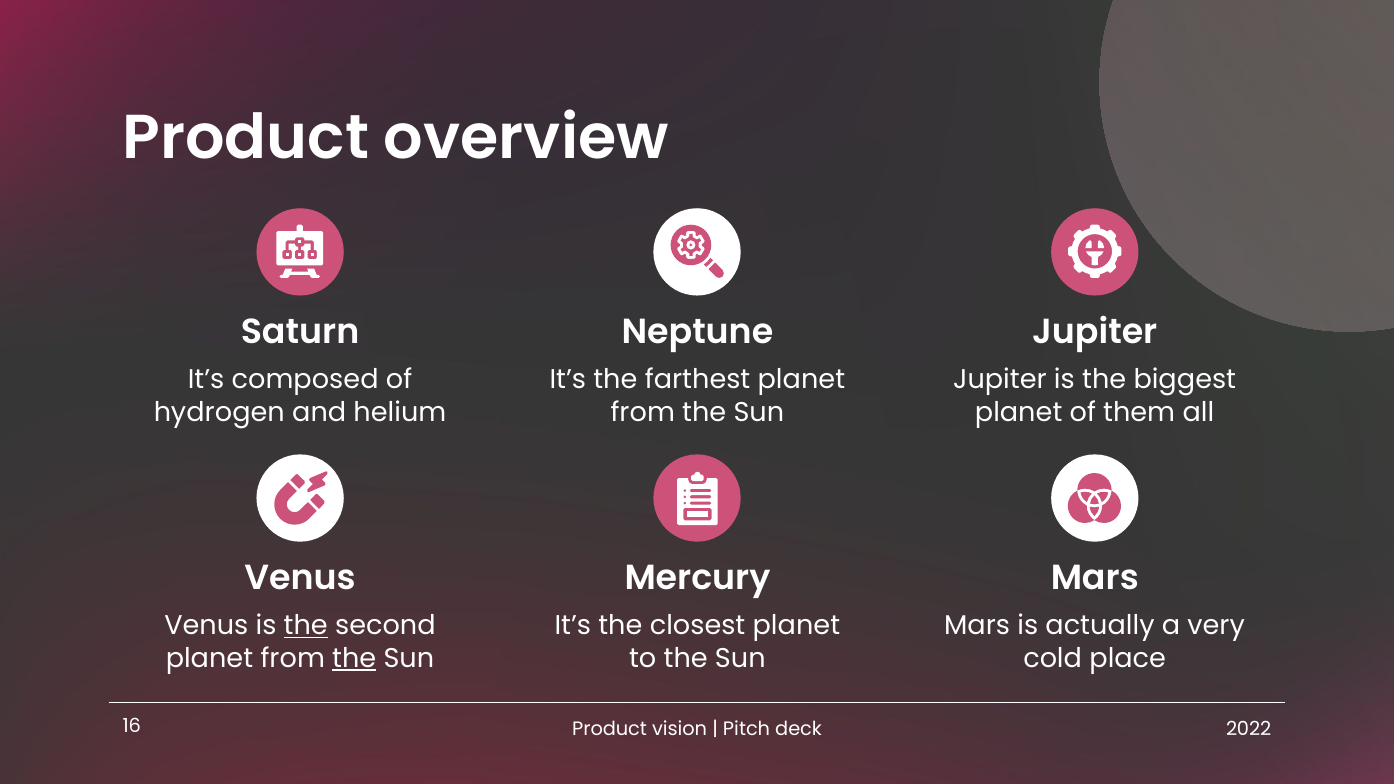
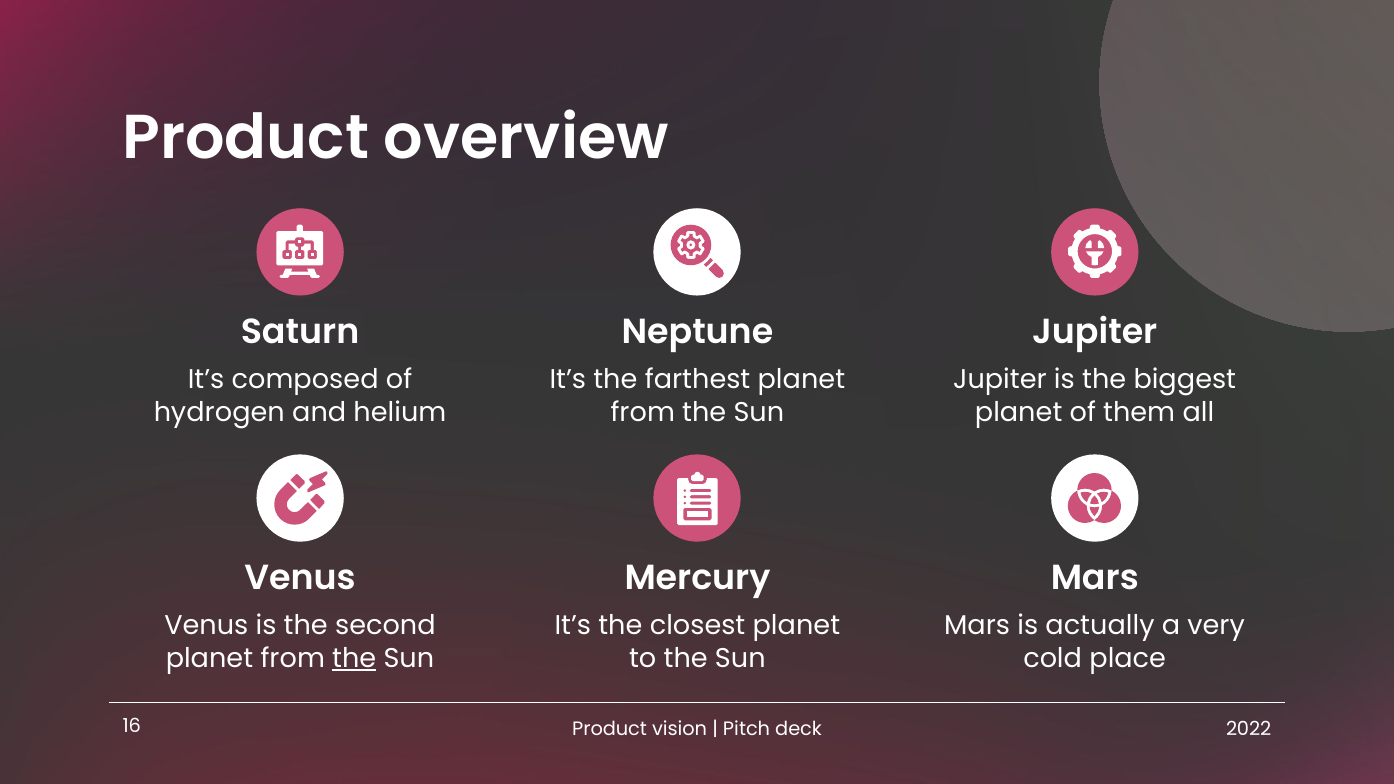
the underline: present -> none (306, 626)
